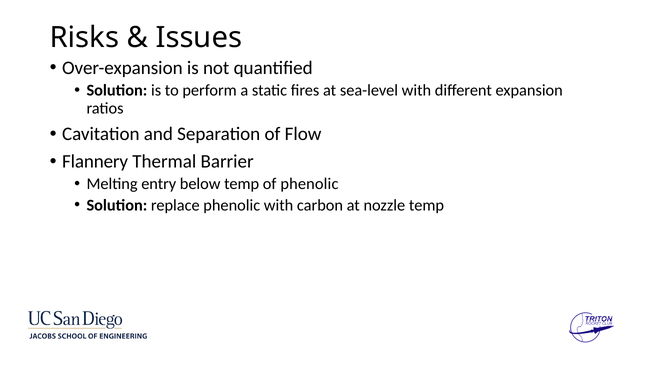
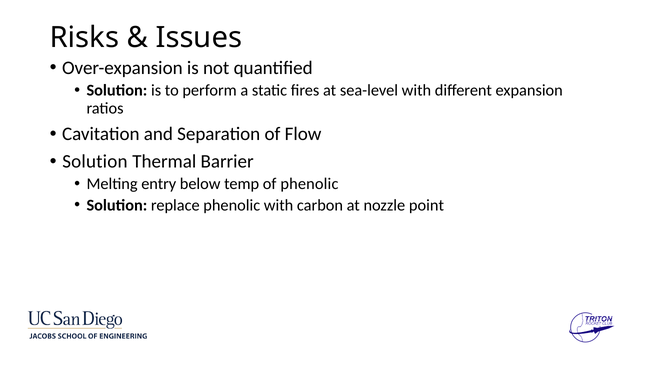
Flannery: Flannery -> Solution (95, 161)
nozzle temp: temp -> point (426, 205)
